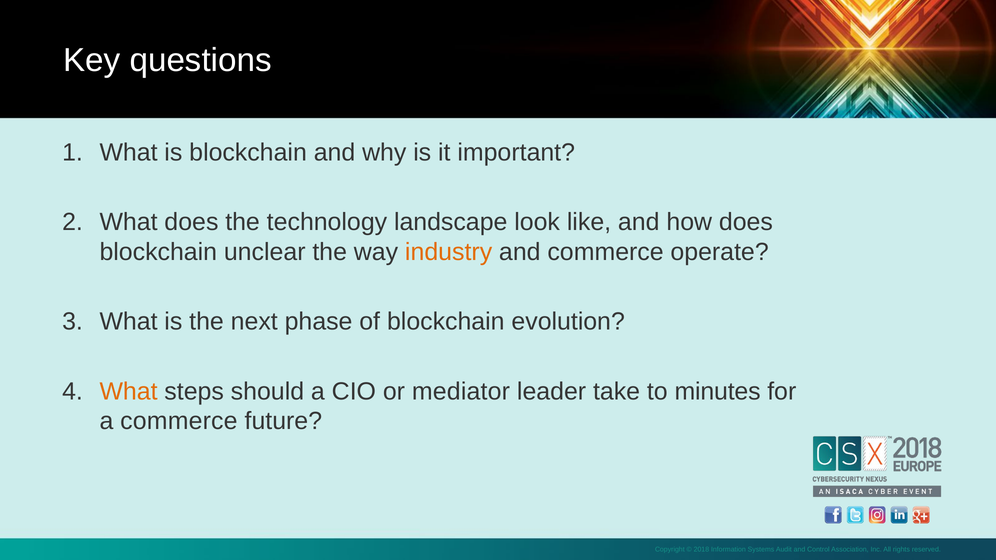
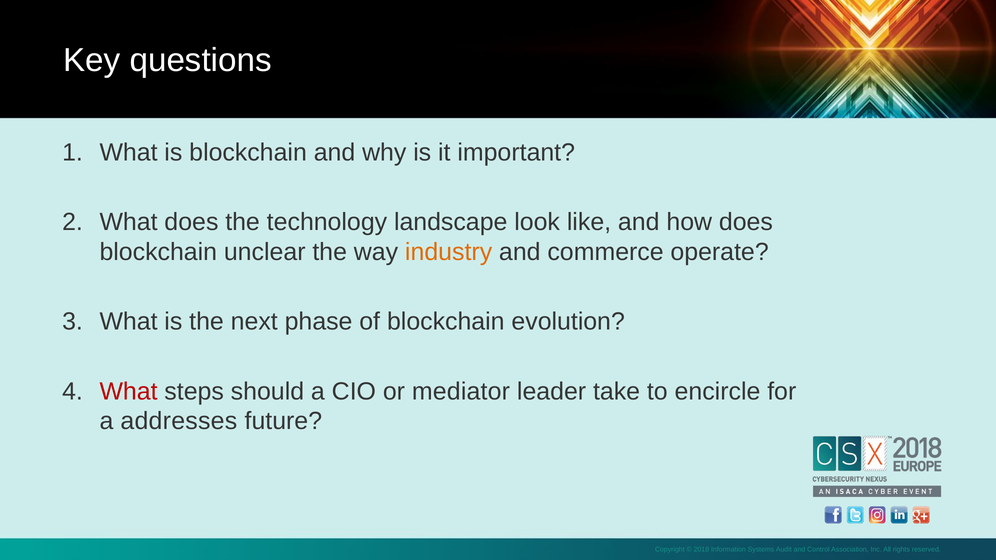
What colour: orange -> red (129, 392)
minutes: minutes -> encircle (717, 392)
a commerce: commerce -> addresses (179, 421)
